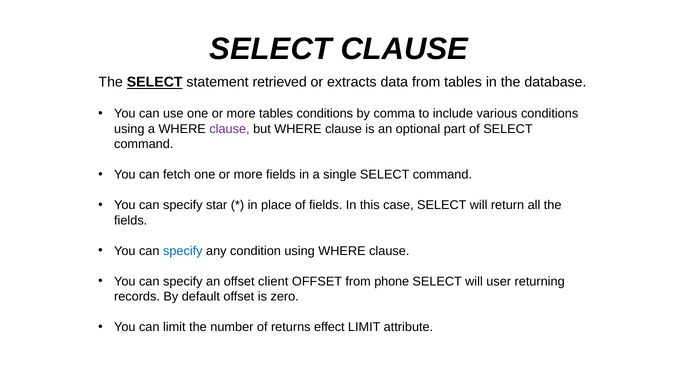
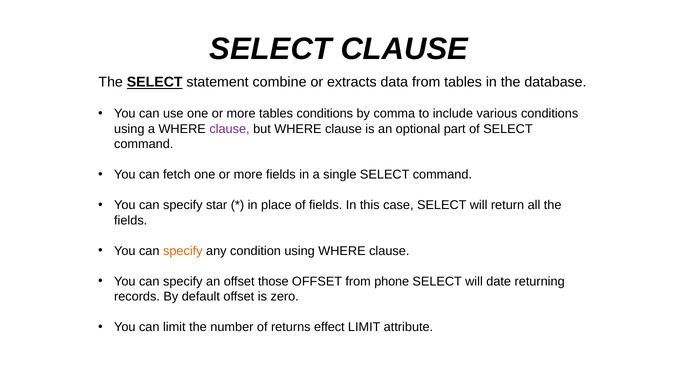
retrieved: retrieved -> combine (280, 82)
specify colour: blue -> orange (183, 251)
client: client -> those (273, 282)
user: user -> date (499, 282)
